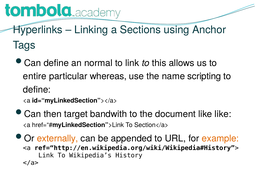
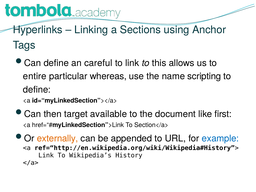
normal: normal -> careful (98, 63)
bandwith: bandwith -> available (109, 114)
like like: like -> first (223, 114)
example colour: orange -> blue (220, 138)
